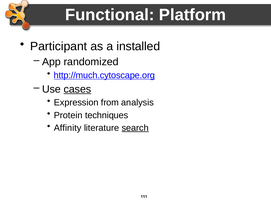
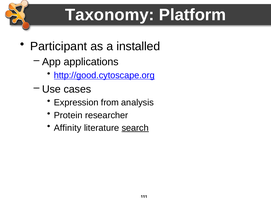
Functional: Functional -> Taxonomy (110, 15)
randomized: randomized -> applications (91, 62)
http://much.cytoscape.org: http://much.cytoscape.org -> http://good.cytoscape.org (104, 75)
cases underline: present -> none (77, 89)
techniques: techniques -> researcher (107, 115)
